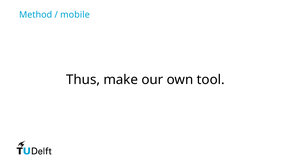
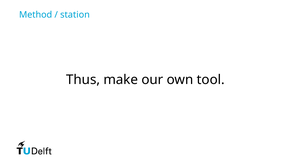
mobile: mobile -> station (75, 15)
